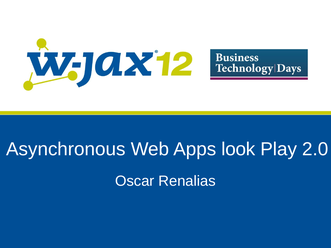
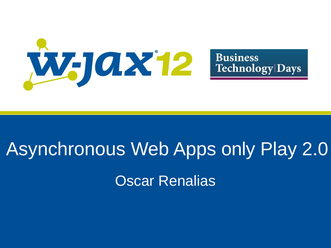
look: look -> only (238, 149)
